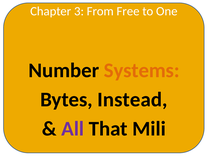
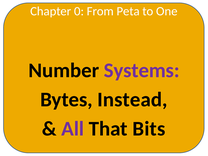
3: 3 -> 0 (79, 11)
Free: Free -> Peta (128, 11)
Systems colour: orange -> purple (142, 70)
Mili: Mili -> Bits (149, 129)
